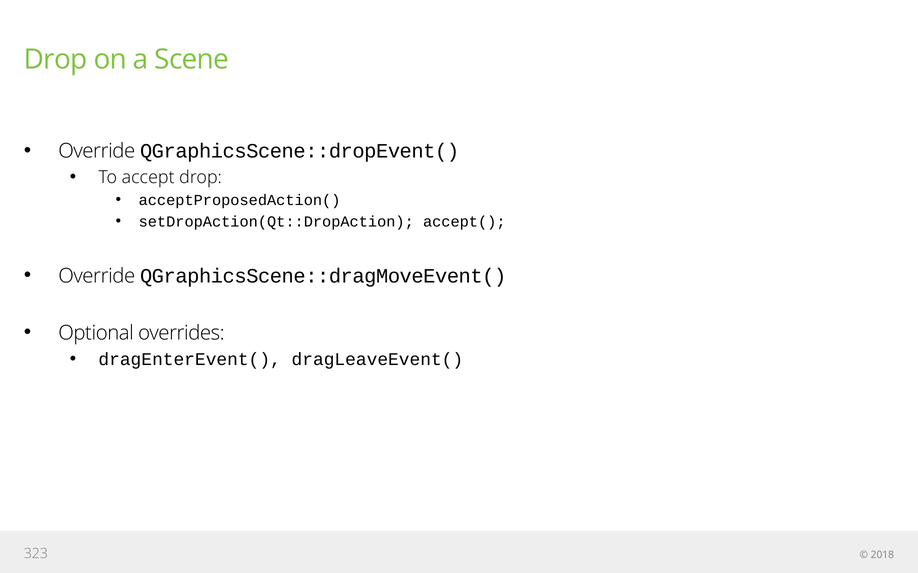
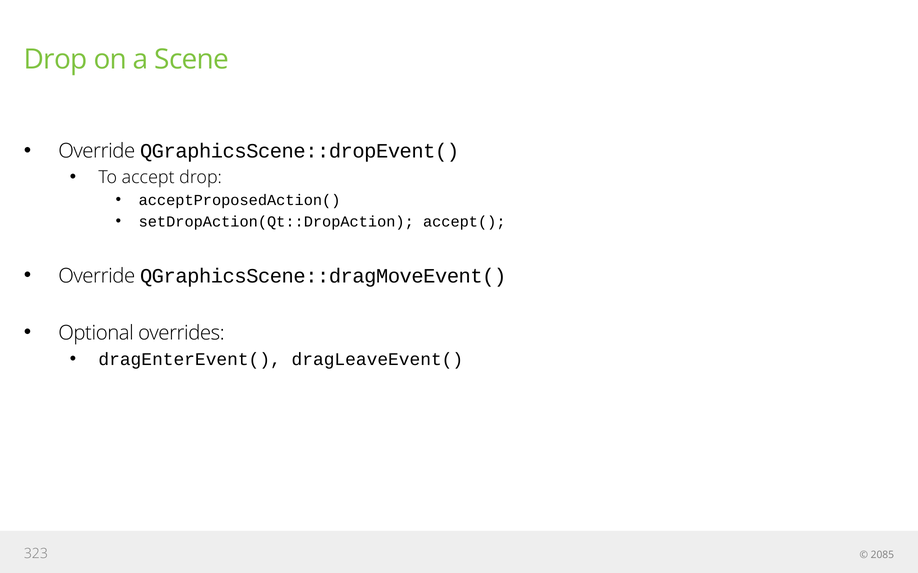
2018: 2018 -> 2085 (882, 555)
